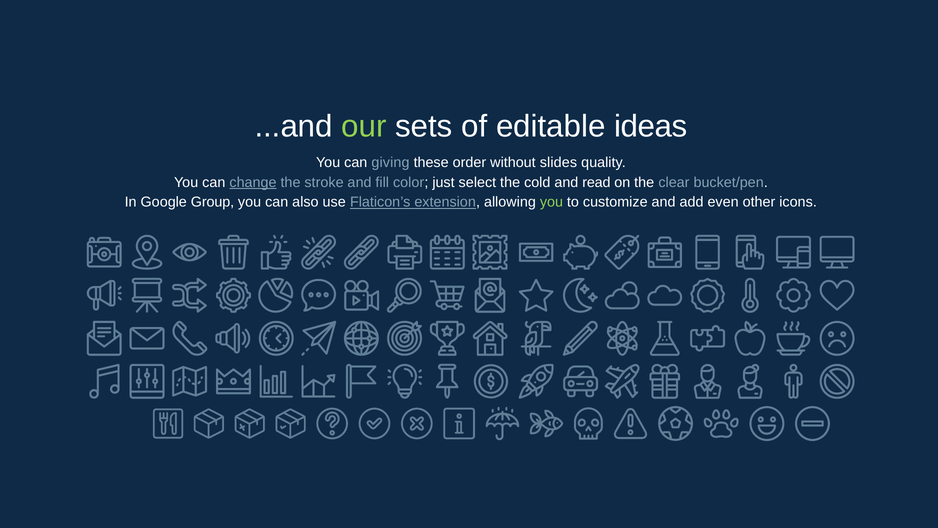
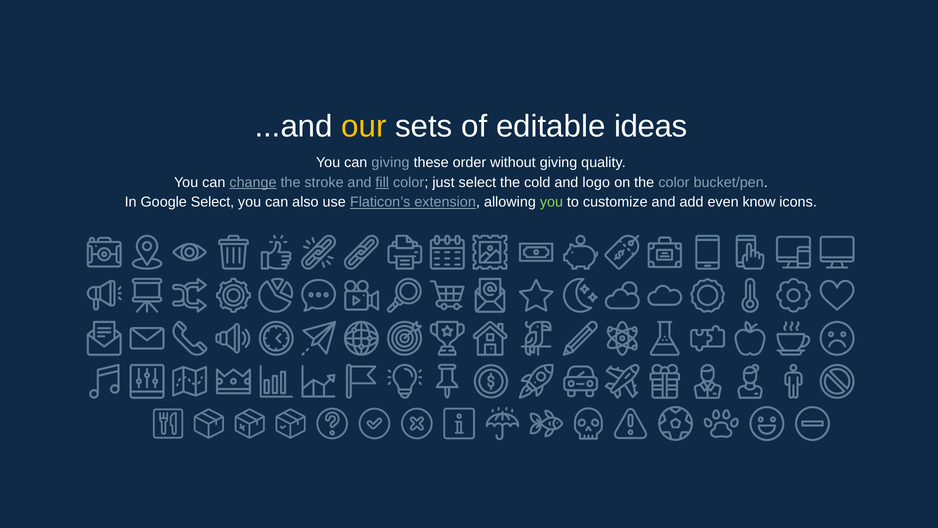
our colour: light green -> yellow (364, 126)
without slides: slides -> giving (559, 163)
fill underline: none -> present (382, 182)
read: read -> logo (596, 182)
the clear: clear -> color (674, 182)
Google Group: Group -> Select (212, 202)
other: other -> know (759, 202)
